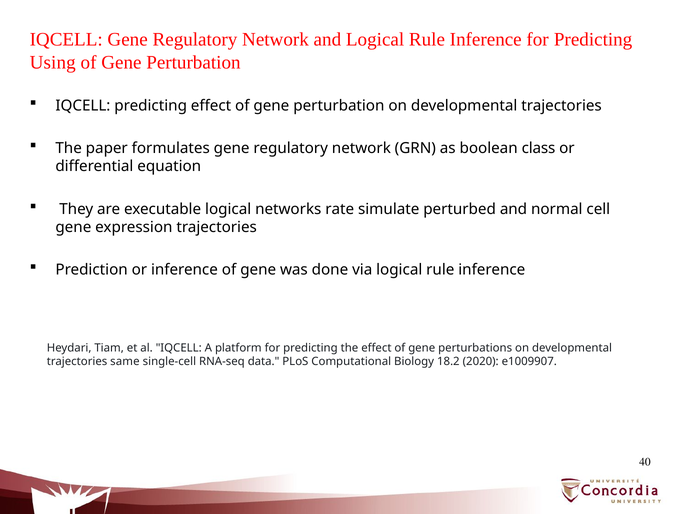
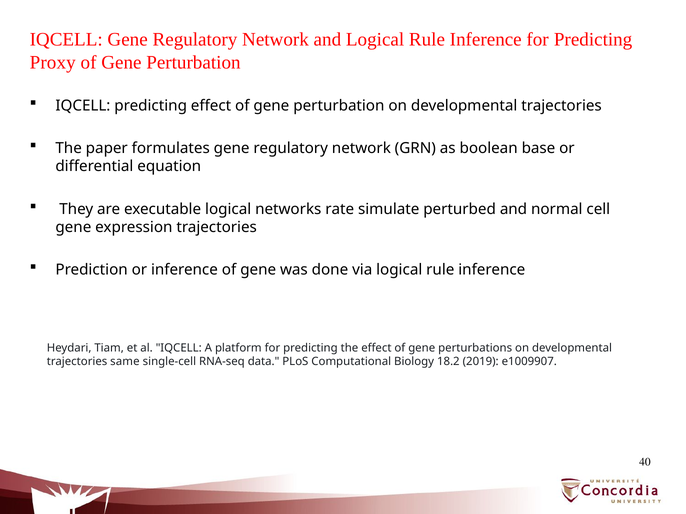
Using: Using -> Proxy (53, 62)
class: class -> base (538, 148)
2020: 2020 -> 2019 (481, 362)
